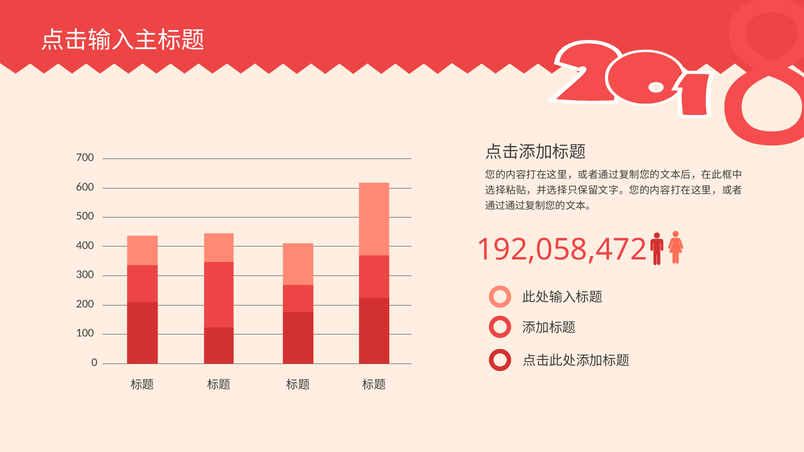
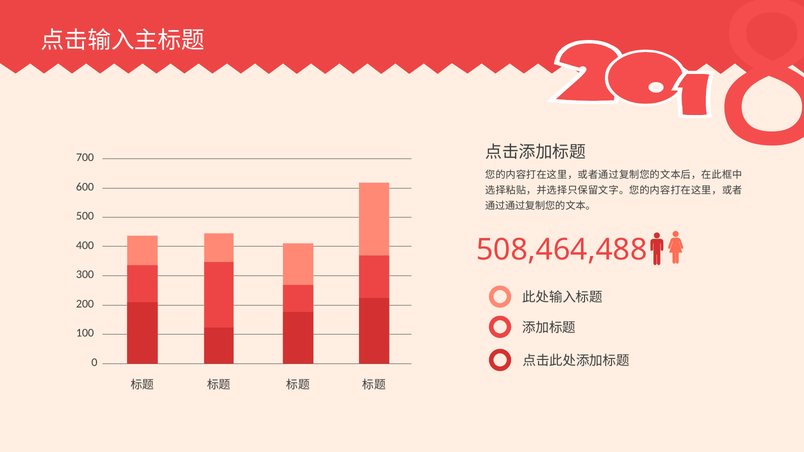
192,058,472: 192,058,472 -> 508,464,488 (562, 250)
